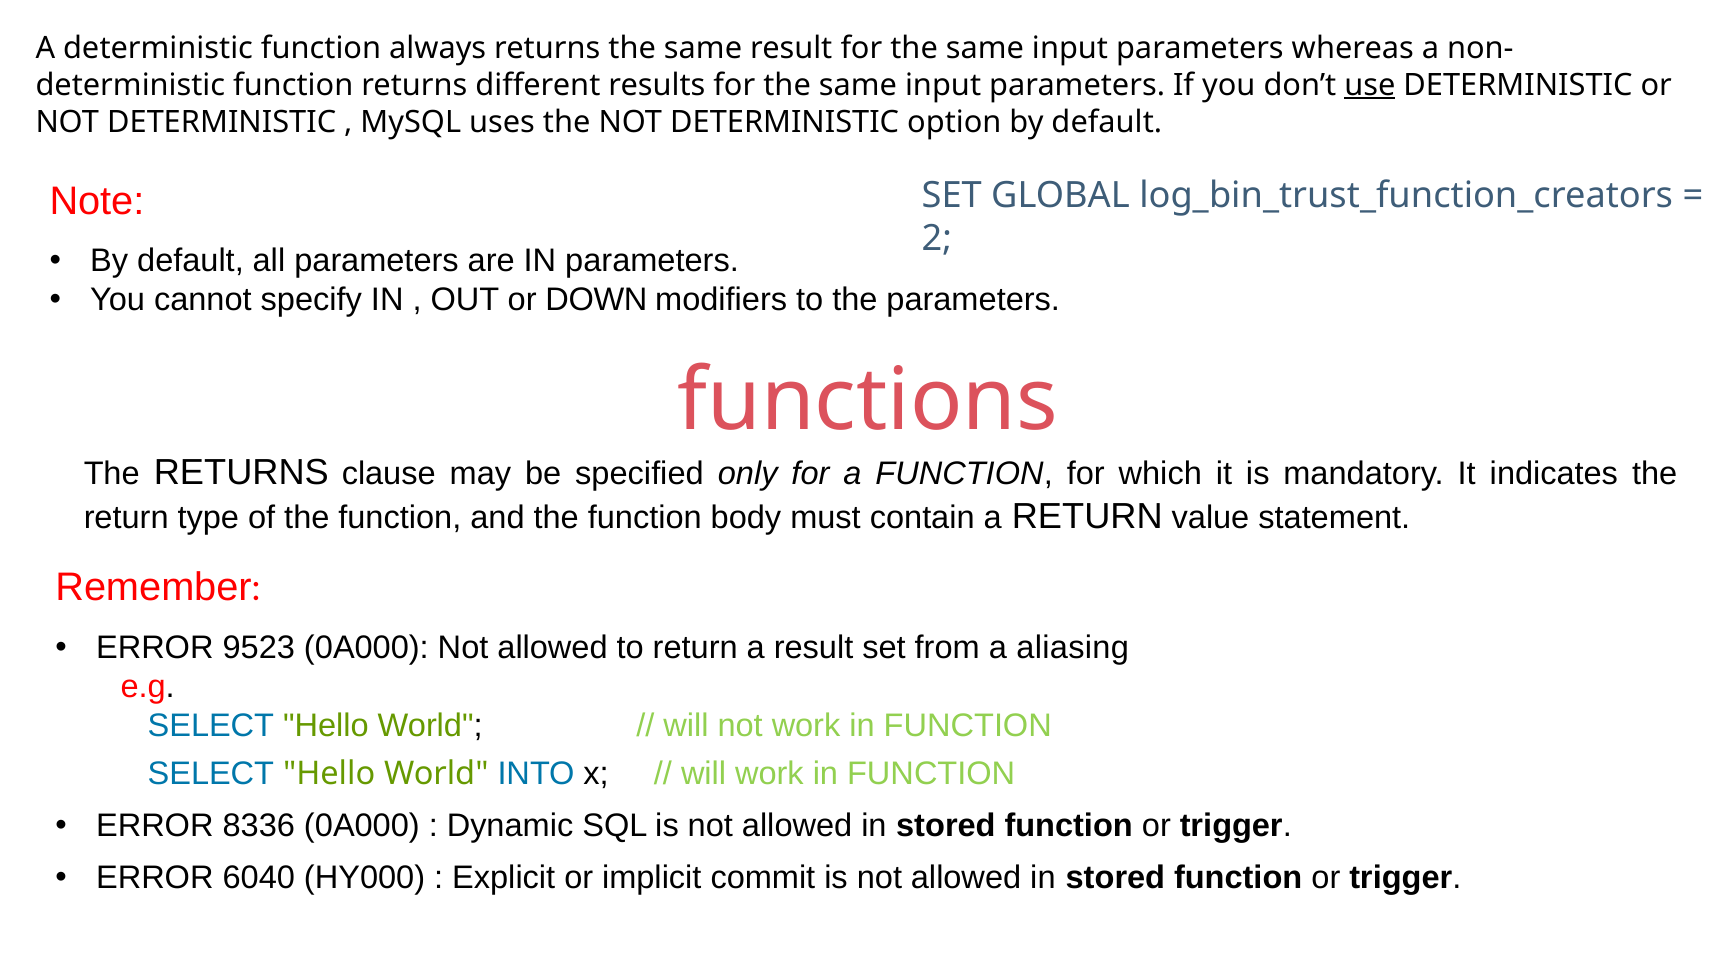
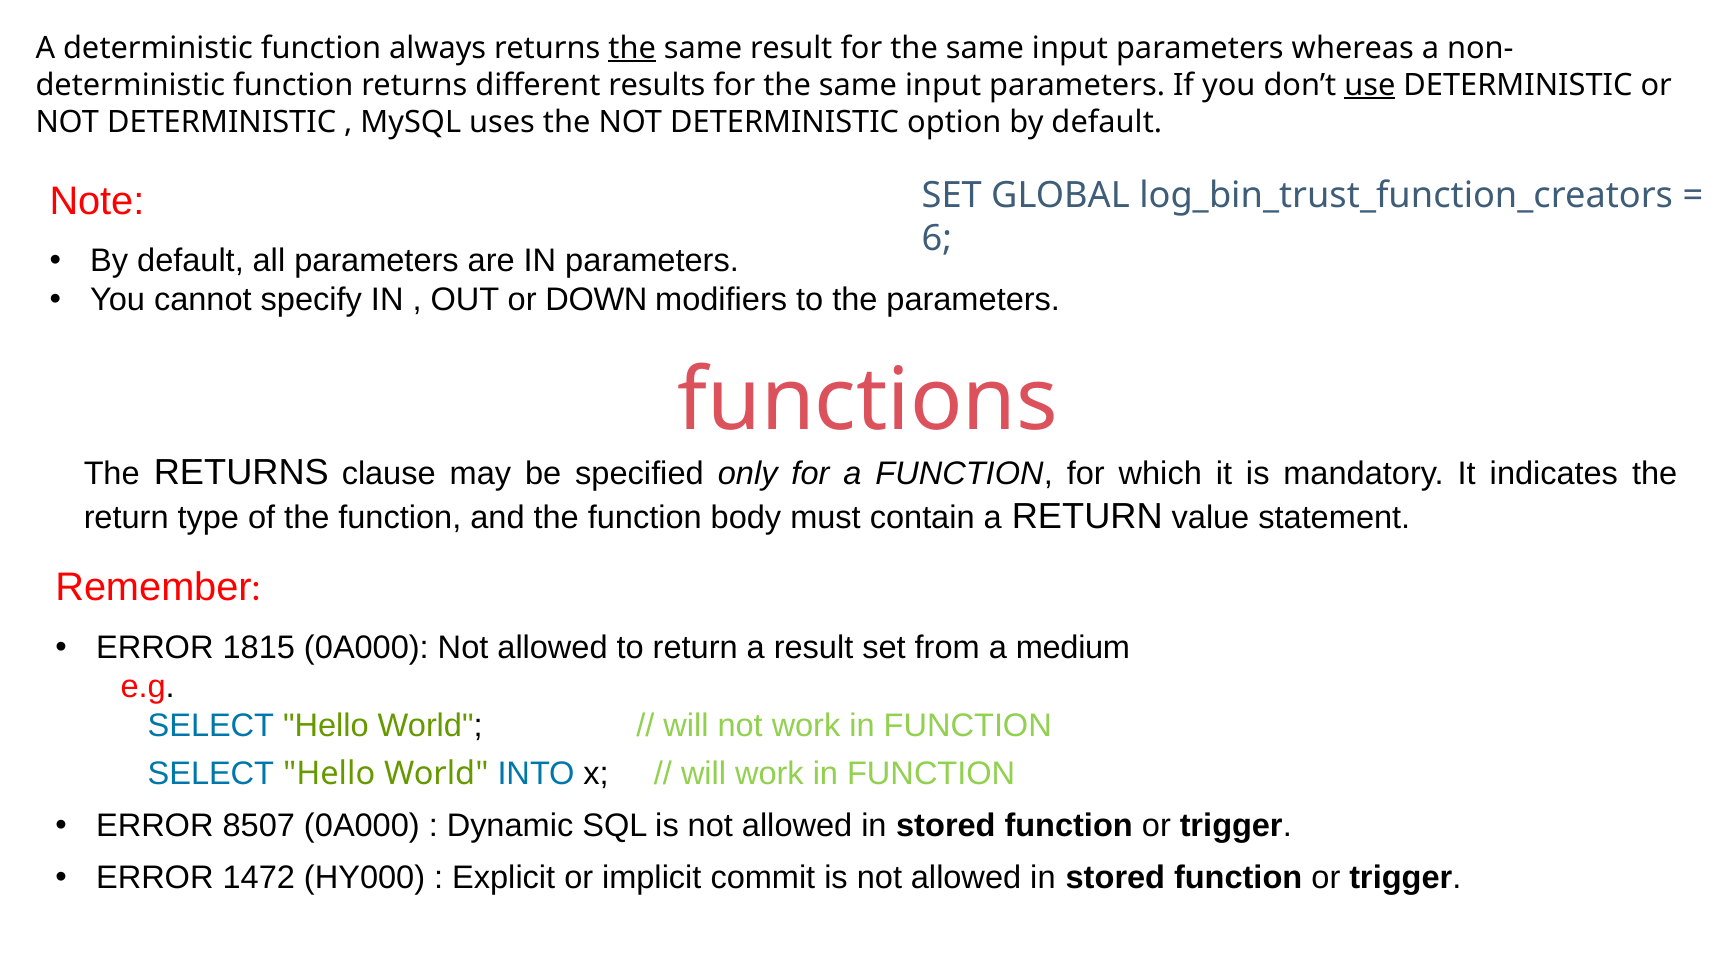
the underline: none -> present (632, 48)
2: 2 -> 6 (937, 239)
9523: 9523 -> 1815 (259, 648)
aliasing: aliasing -> medium (1073, 648)
8336: 8336 -> 8507 (259, 826)
6040: 6040 -> 1472 (259, 878)
